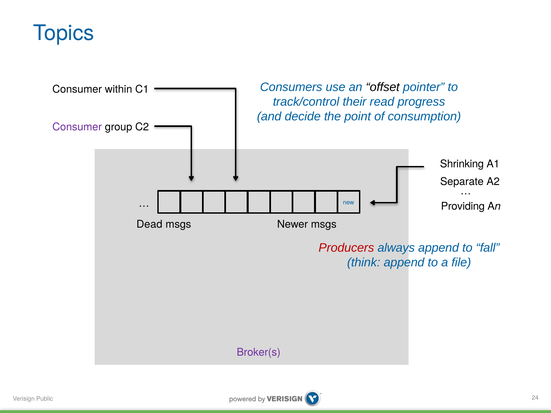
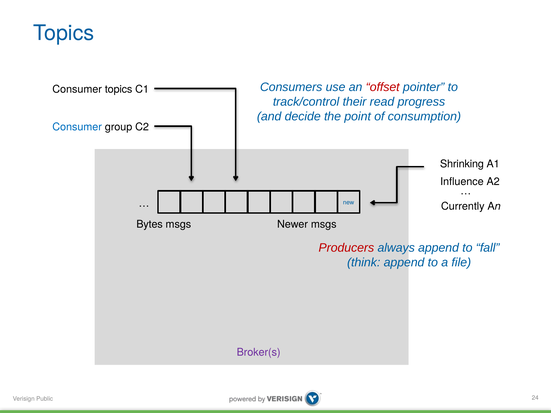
Consumer within: within -> topics (119, 89)
offset colour: black -> red (383, 87)
Consumer colour: purple -> blue (77, 127)
Separate: Separate -> Influence (462, 182)
Providing: Providing -> Currently (463, 207)
Dead: Dead -> Bytes (150, 224)
